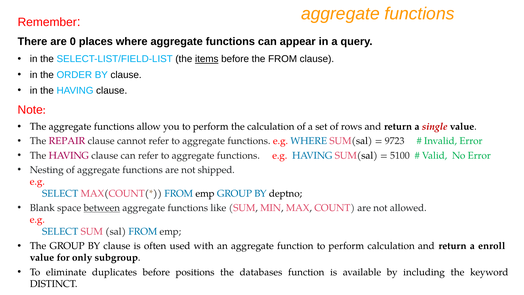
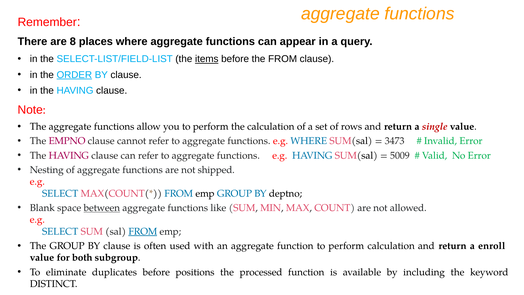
0: 0 -> 8 (73, 41)
ORDER underline: none -> present (74, 75)
REPAIR: REPAIR -> EMPNO (67, 141)
9723: 9723 -> 3473 (395, 141)
5100: 5100 -> 5009 (400, 155)
FROM underline: none -> present (143, 231)
only: only -> both (82, 258)
databases: databases -> processed (261, 272)
